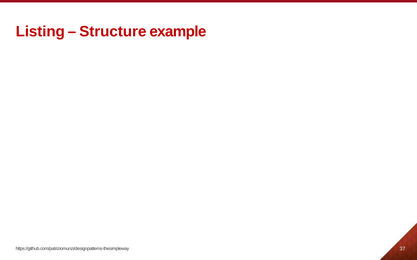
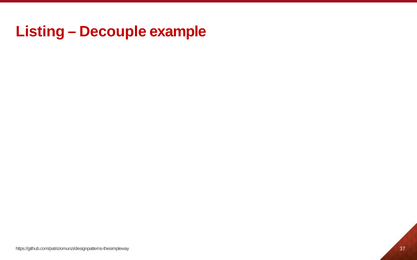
Structure: Structure -> Decouple (113, 32)
